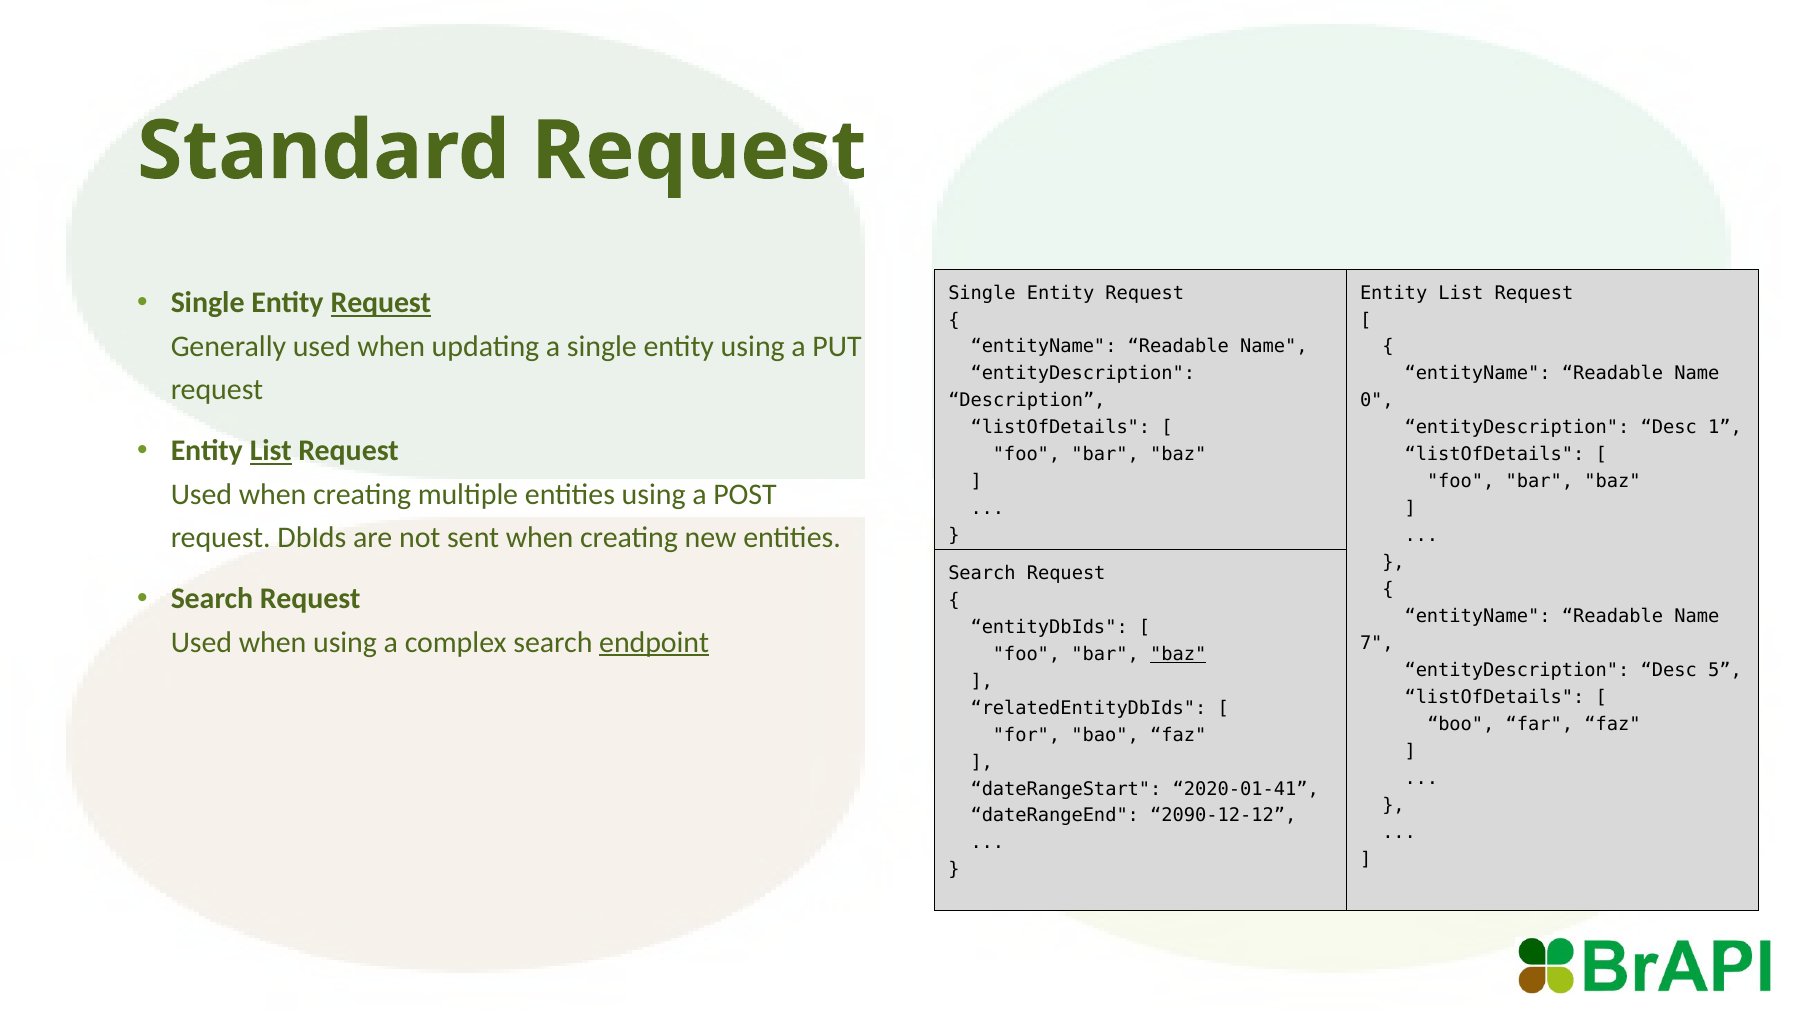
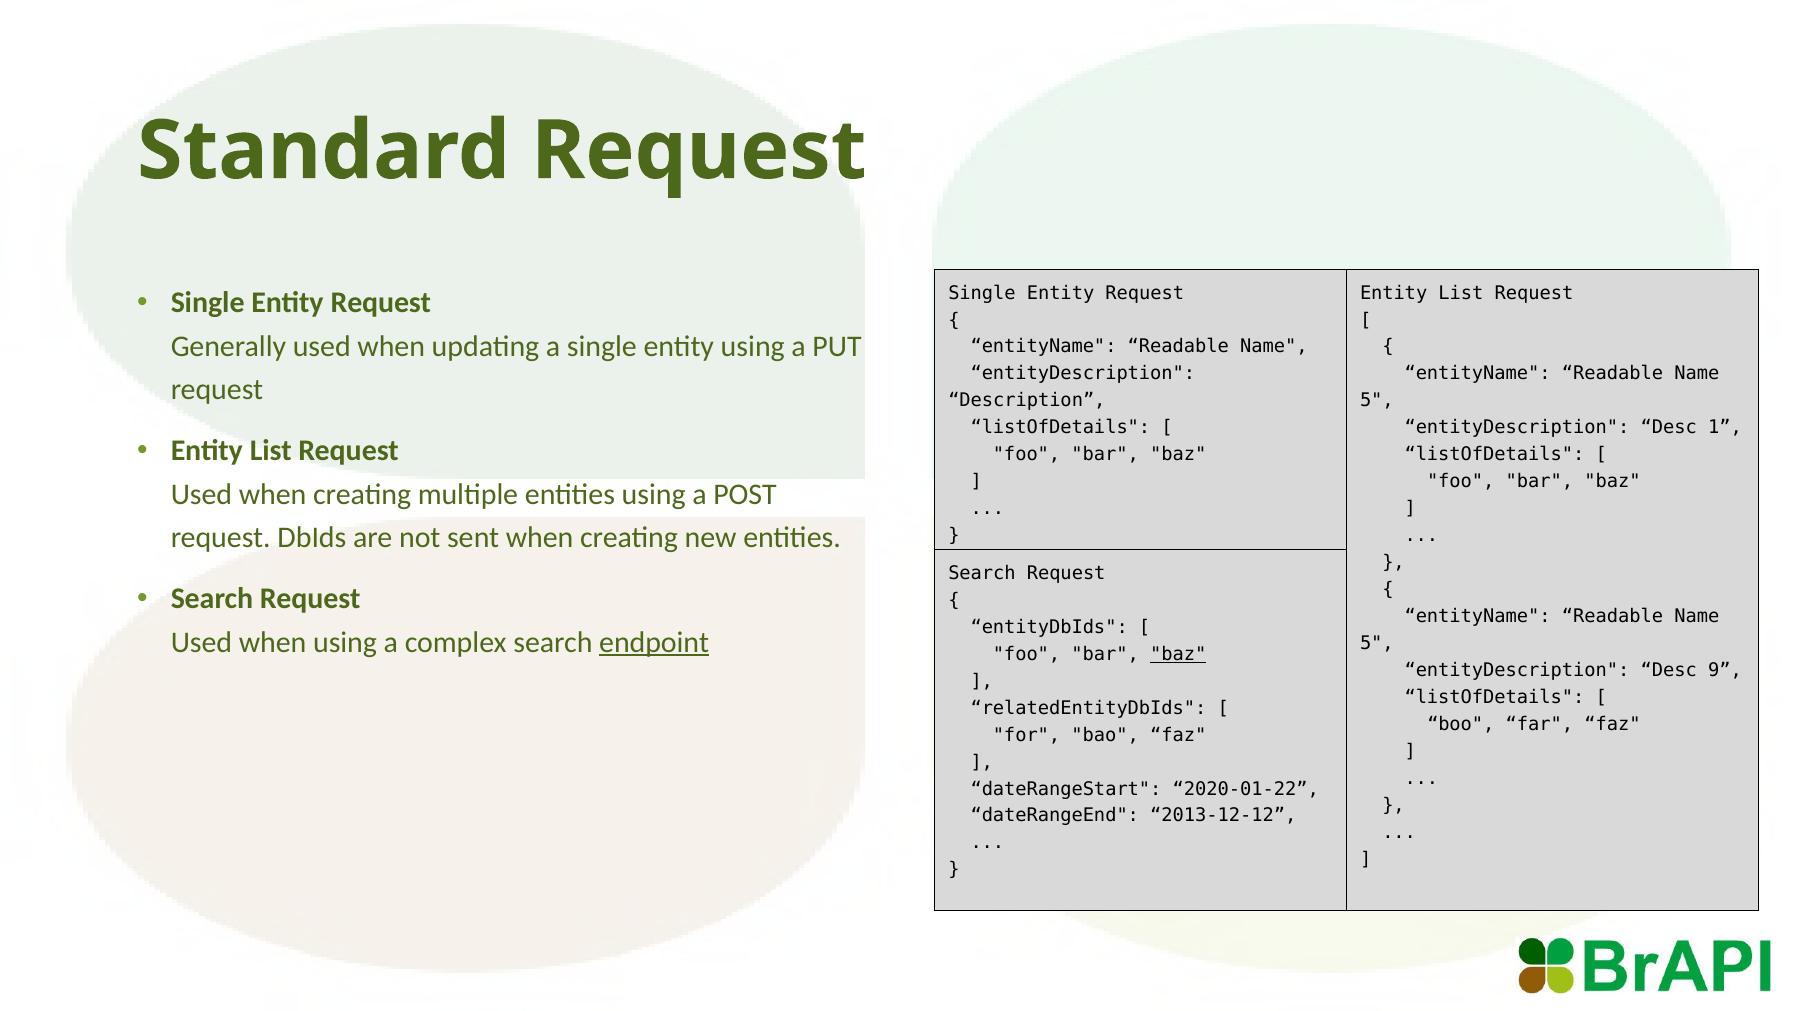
Request underline: present -> none (381, 303)
0: 0 -> 5 (1377, 401)
List underline: present -> none (271, 451)
7: 7 -> 5 (1377, 644)
5: 5 -> 9 (1725, 671)
2020-01-41: 2020-01-41 -> 2020-01-22 (1246, 789)
2090-12-12: 2090-12-12 -> 2013-12-12 (1223, 816)
